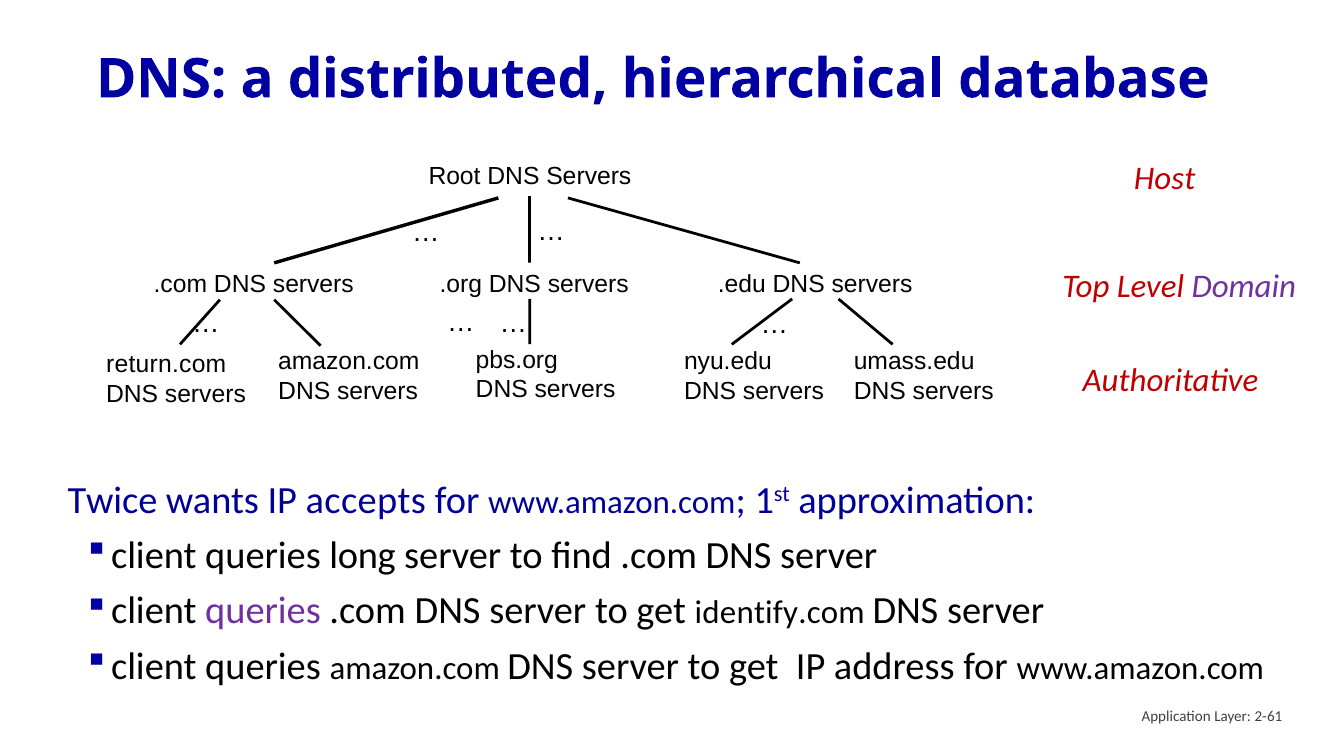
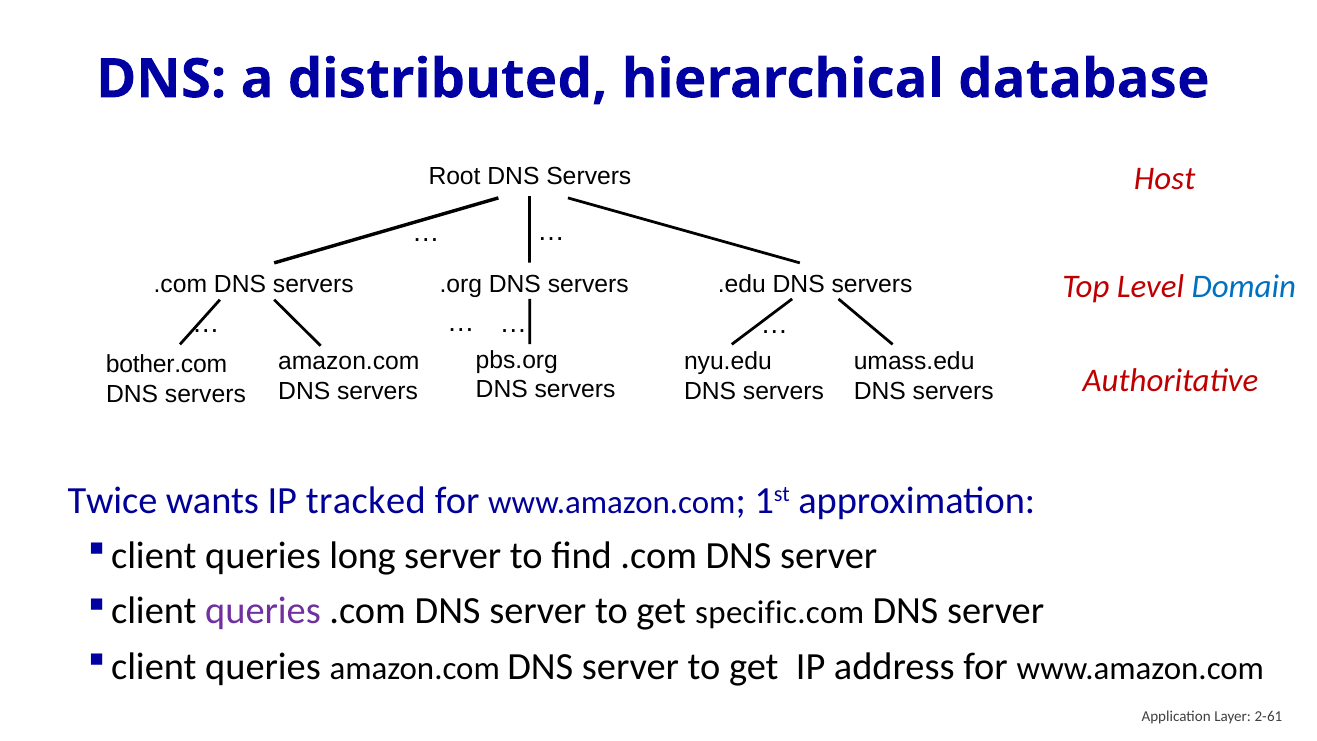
Domain colour: purple -> blue (1244, 286)
return.com: return.com -> bother.com (166, 364)
accepts: accepts -> tracked (366, 501)
identify.com: identify.com -> specific.com (780, 613)
